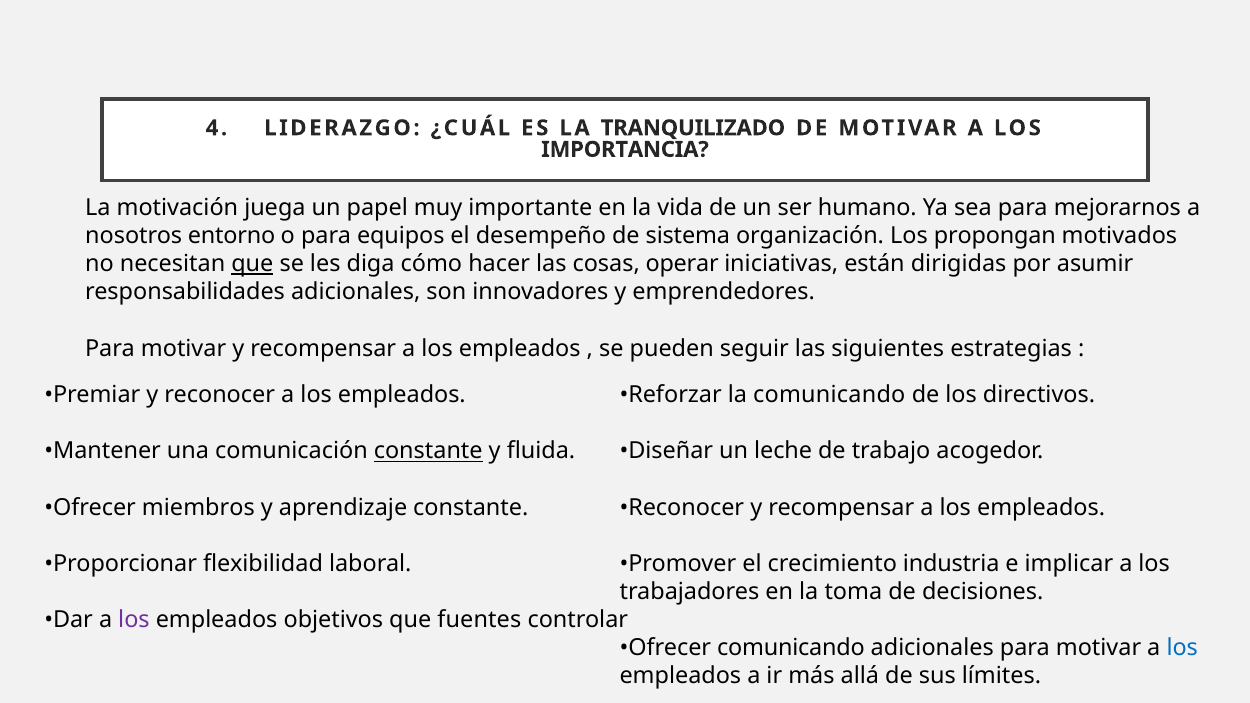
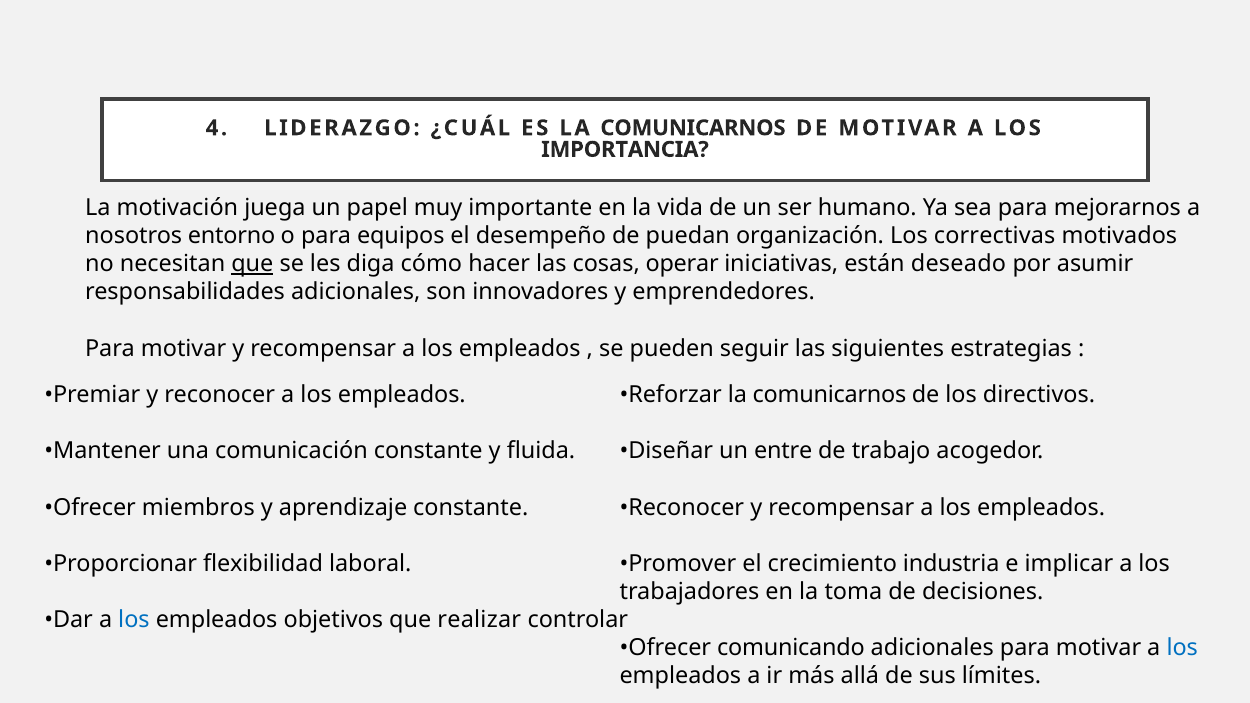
ES LA TRANQUILIZADO: TRANQUILIZADO -> COMUNICARNOS (693, 128)
sistema: sistema -> puedan (688, 236)
propongan: propongan -> correctivas (995, 236)
dirigidas: dirigidas -> deseado (958, 264)
Reforzar la comunicando: comunicando -> comunicarnos (830, 395)
constante underline: present -> none (428, 451)
leche: leche -> entre (783, 451)
los colour: purple -> blue (134, 620)
fuentes: fuentes -> realizar (479, 620)
